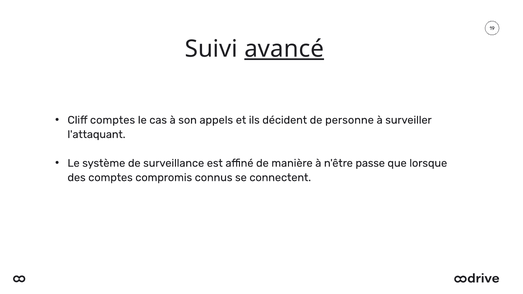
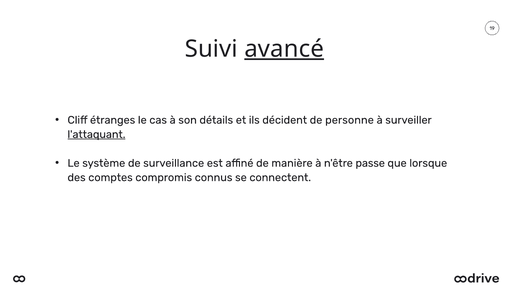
Cliff comptes: comptes -> étranges (113, 120)
appels: appels -> détails (216, 120)
l'attaquant underline: none -> present (96, 134)
